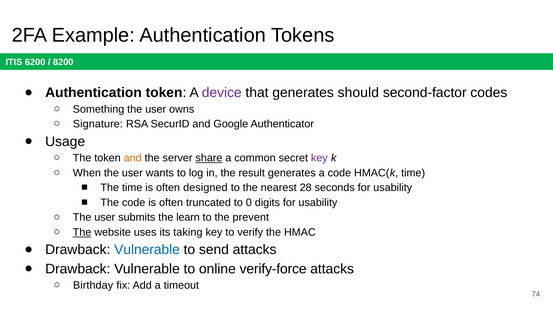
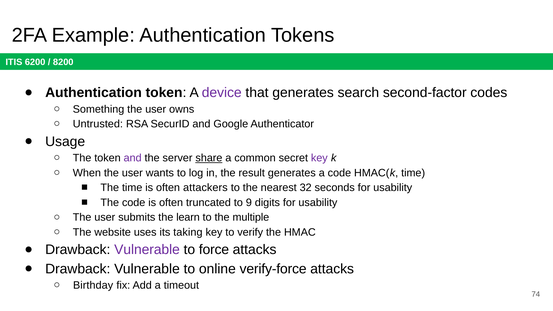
should: should -> search (358, 93)
Signature: Signature -> Untrusted (98, 124)
and colour: orange -> purple (133, 158)
designed: designed -> attackers (205, 188)
28: 28 -> 32 (306, 188)
0: 0 -> 9 (249, 203)
prevent: prevent -> multiple (251, 217)
The underline: present -> none (82, 232)
Vulnerable colour: blue -> purple (147, 250)
send: send -> force (214, 250)
